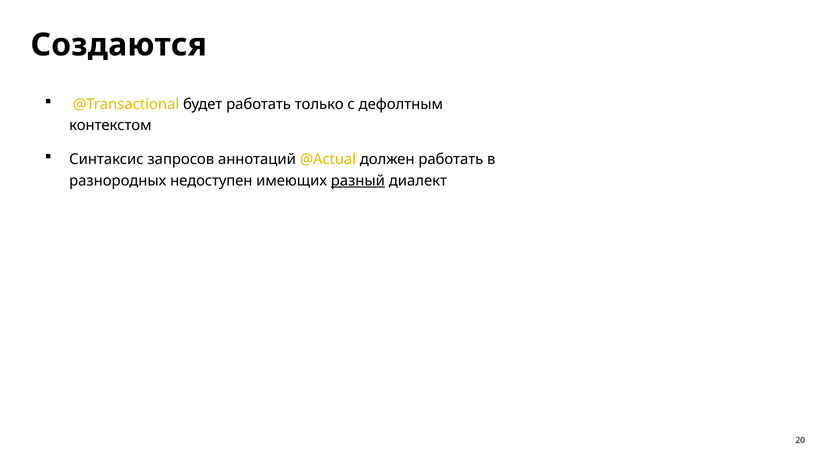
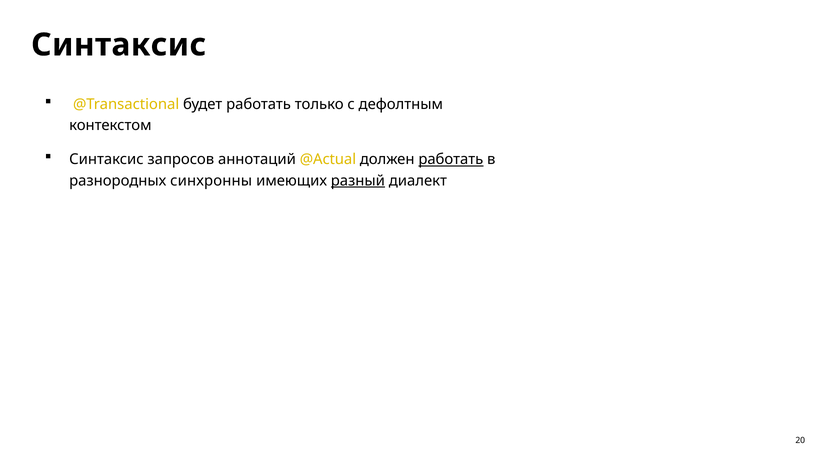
Создаются: Создаются -> Синтаксис (119, 45)
работать underline: none -> present (451, 159)
недоступен: недоступен -> синхронны (211, 181)
